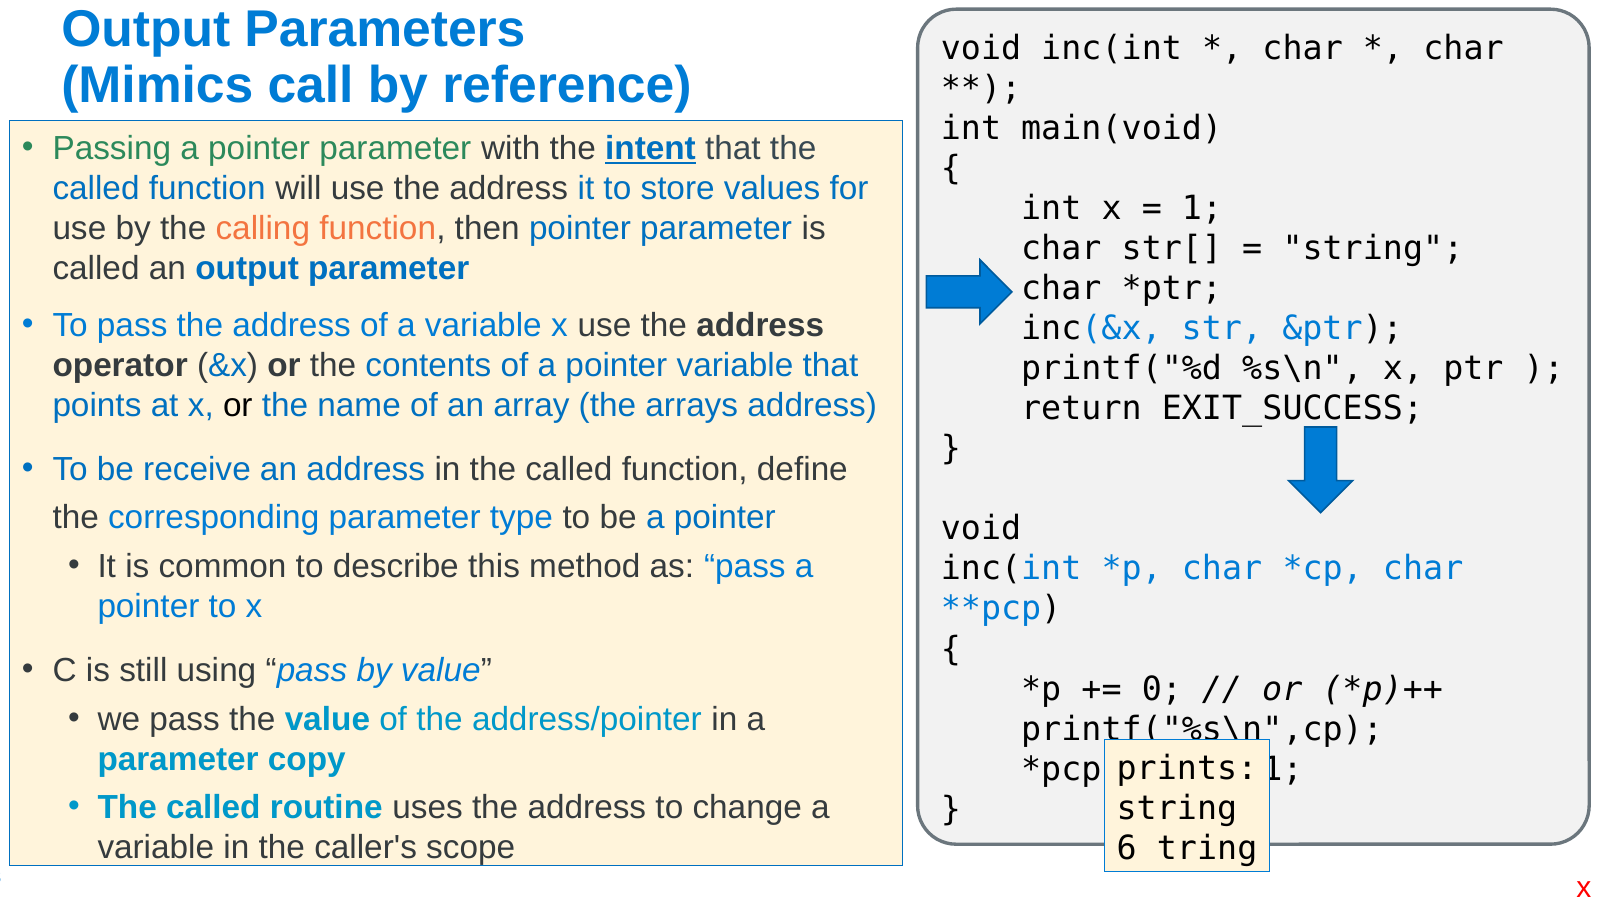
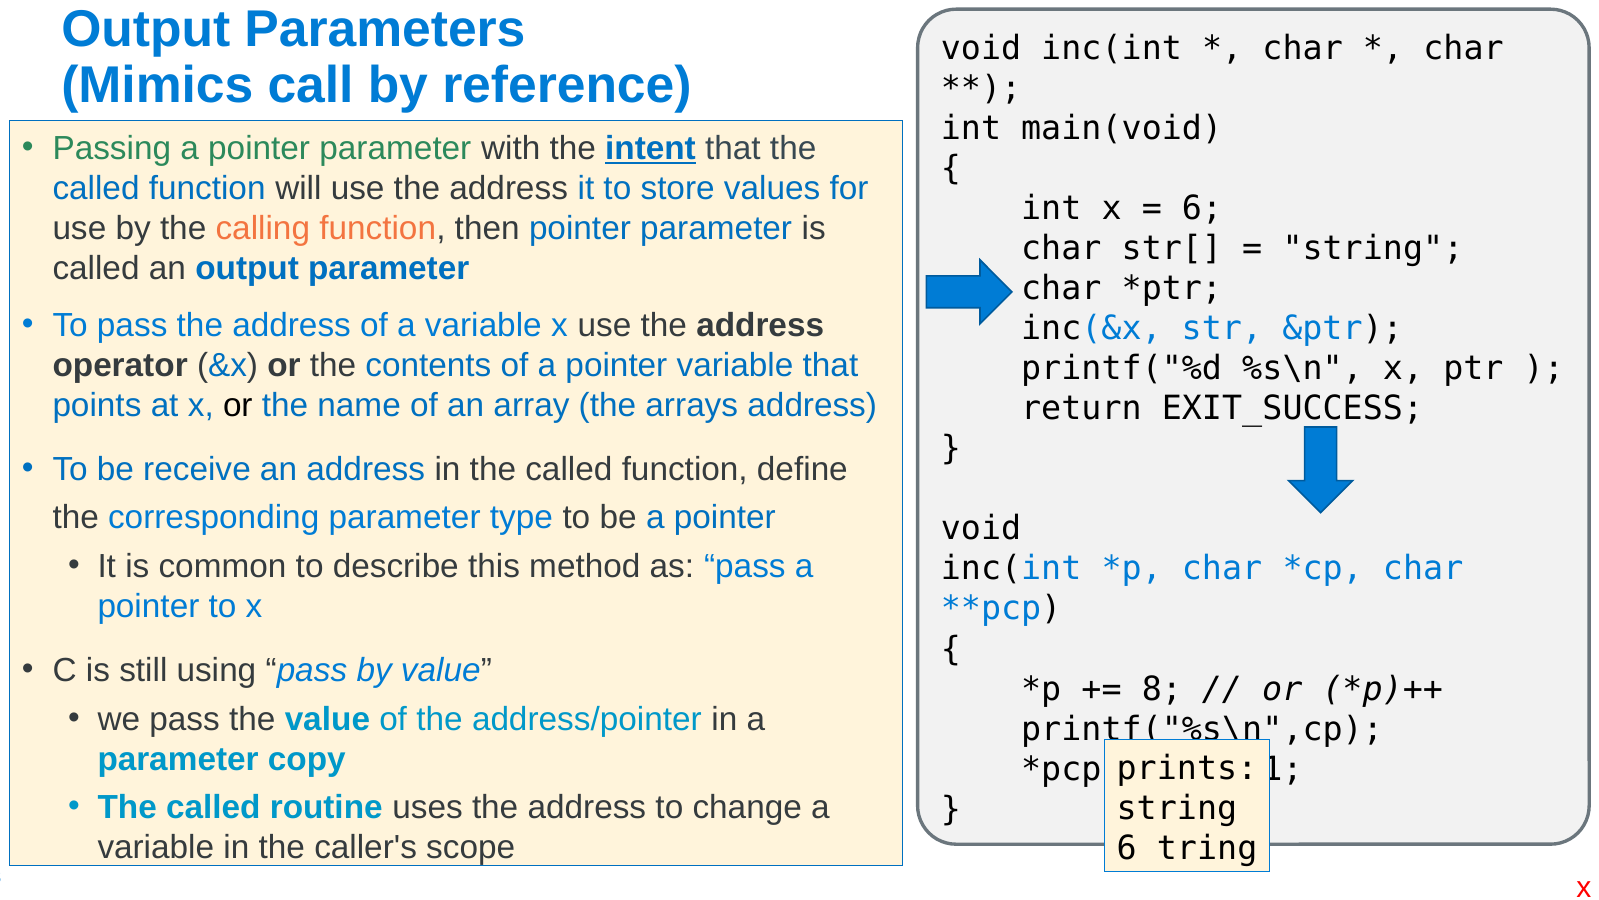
1: 1 -> 6 (1202, 209)
0: 0 -> 8 (1162, 689)
